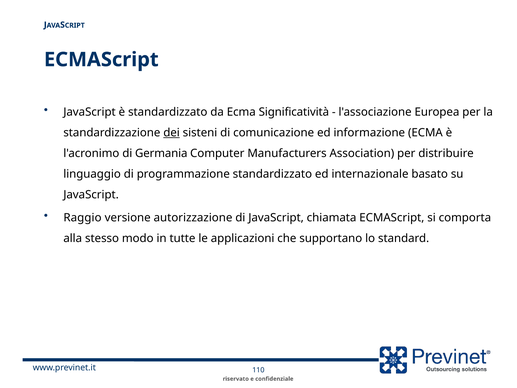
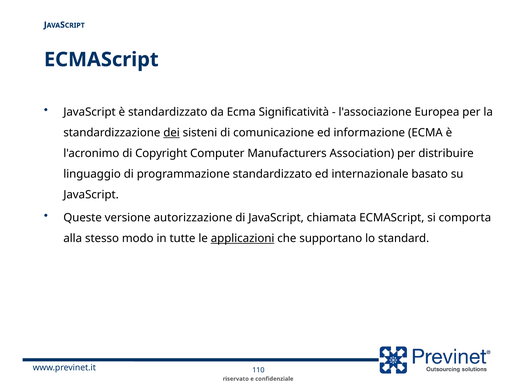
Germania: Germania -> Copyright (161, 153)
Raggio: Raggio -> Queste (83, 218)
applicazioni underline: none -> present (243, 238)
